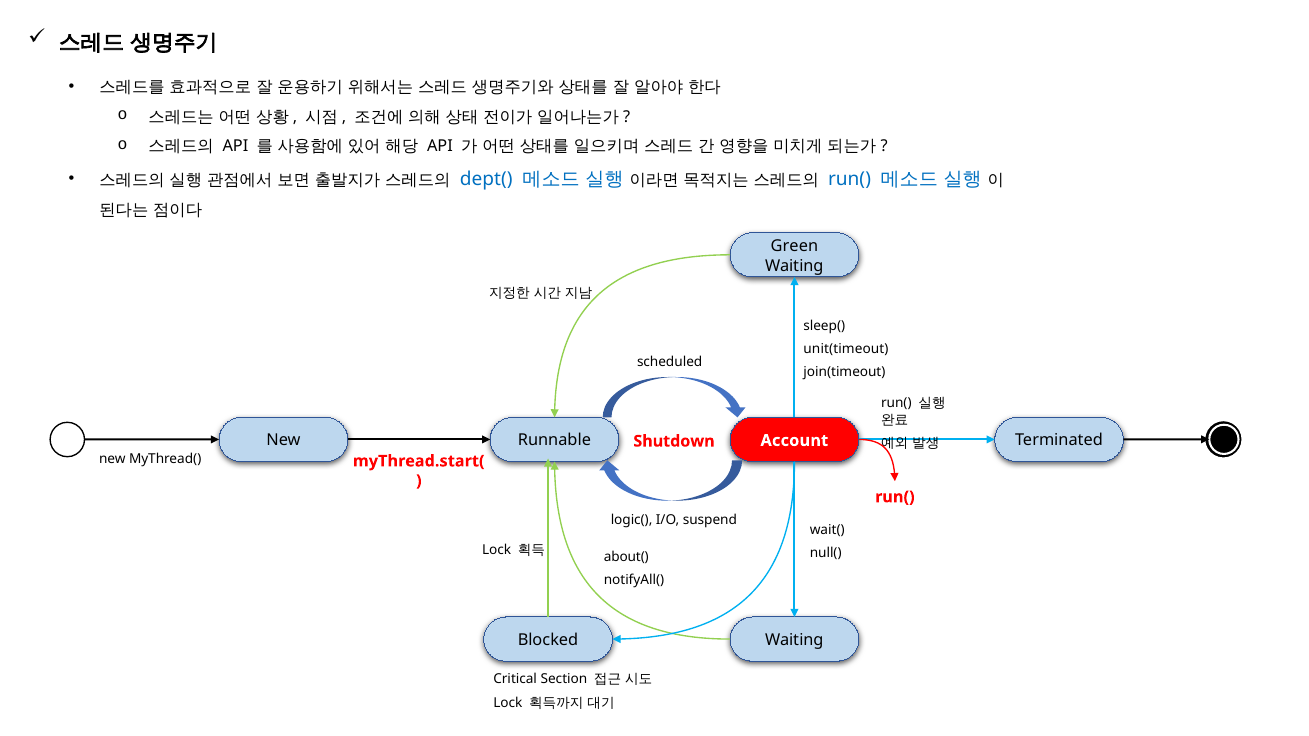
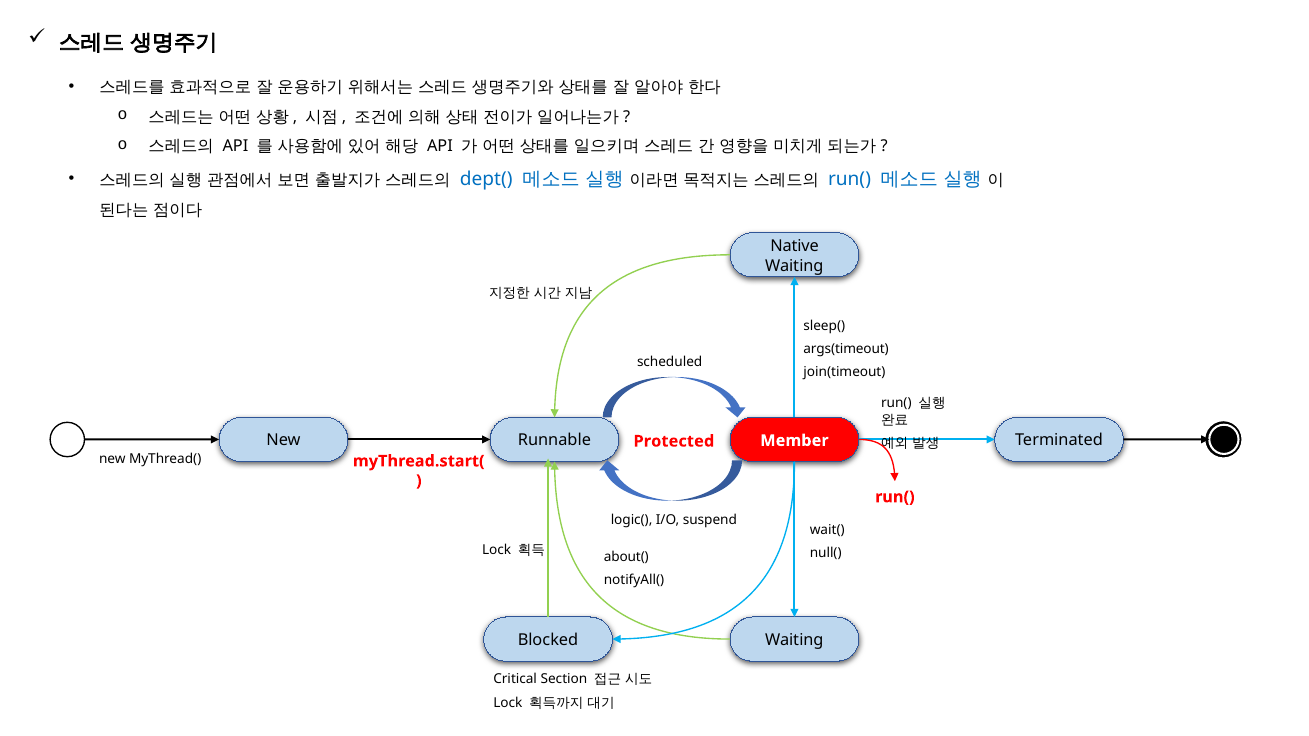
Green: Green -> Native (795, 246)
unit(timeout: unit(timeout -> args(timeout (846, 349)
Account: Account -> Member (794, 441)
Shutdown: Shutdown -> Protected (674, 441)
